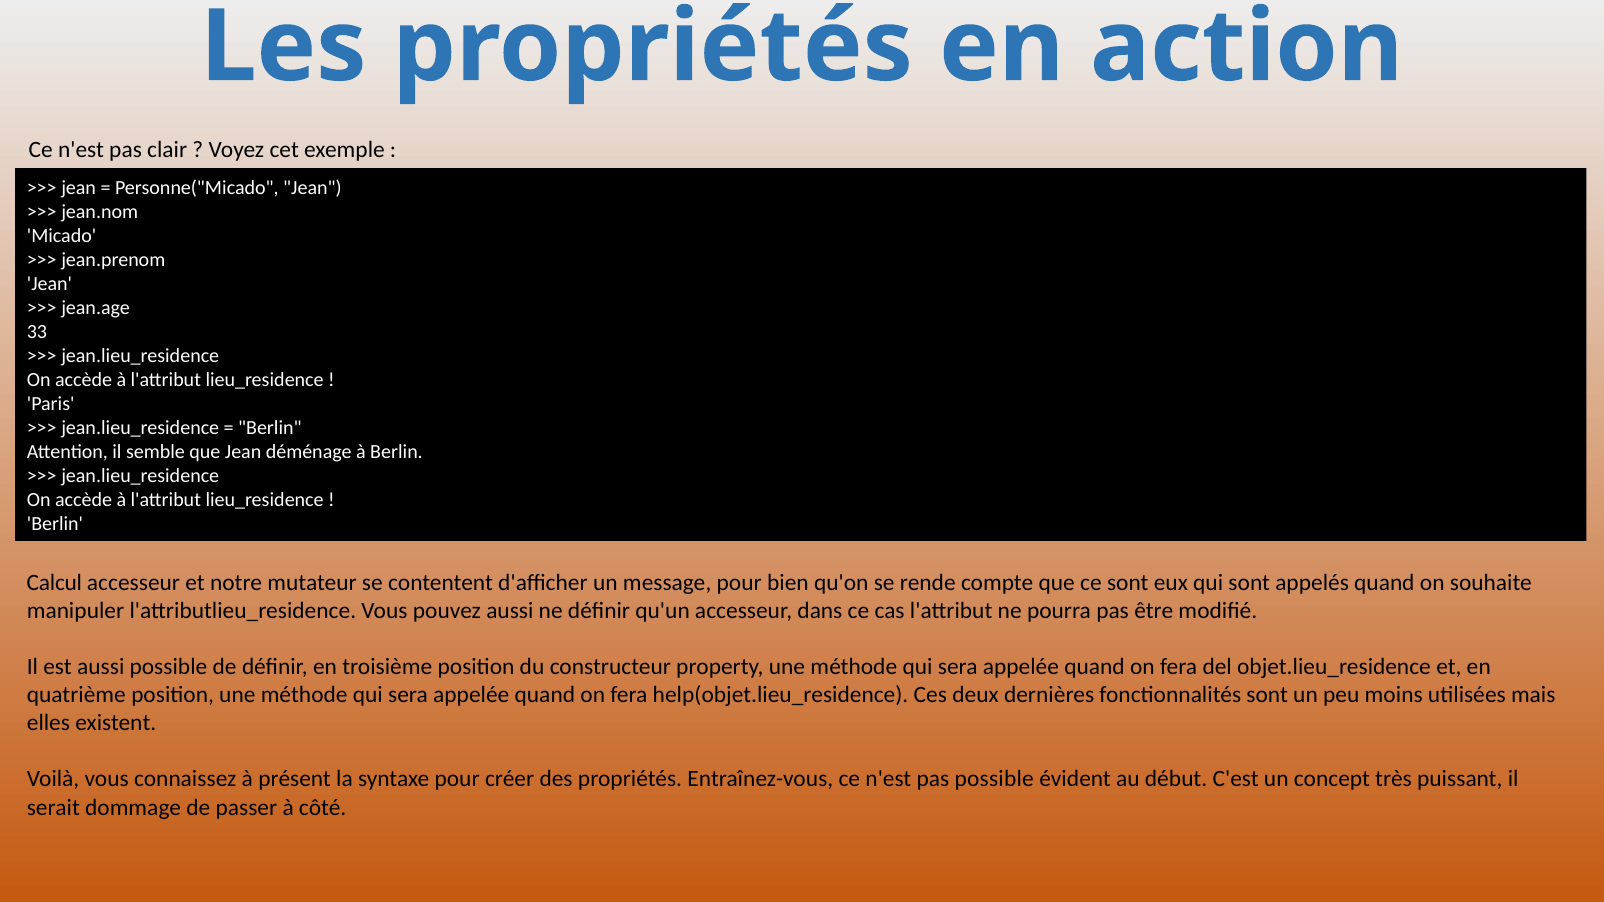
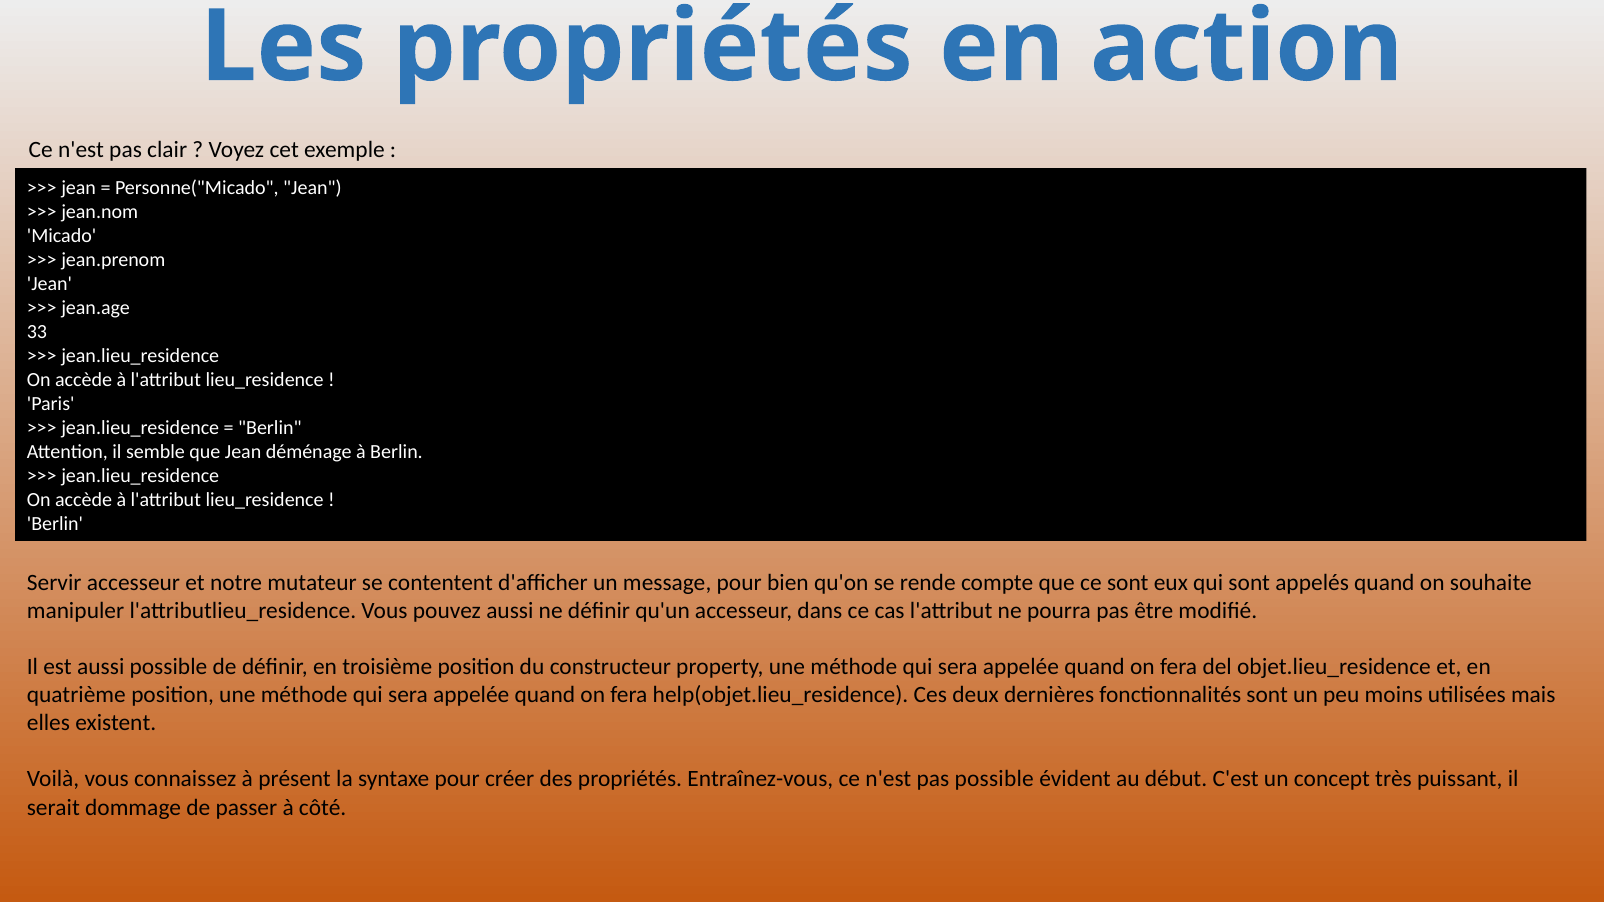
Calcul: Calcul -> Servir (54, 583)
